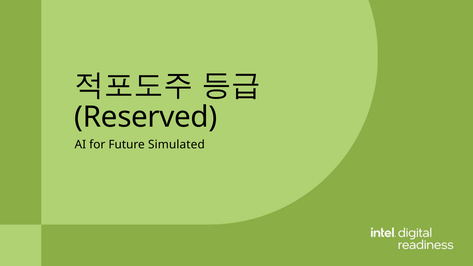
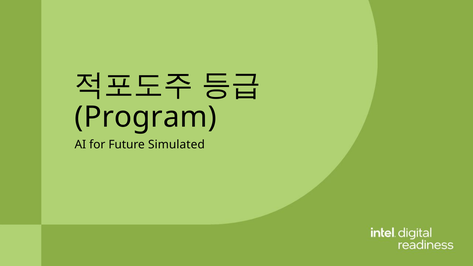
Reserved: Reserved -> Program (146, 117)
